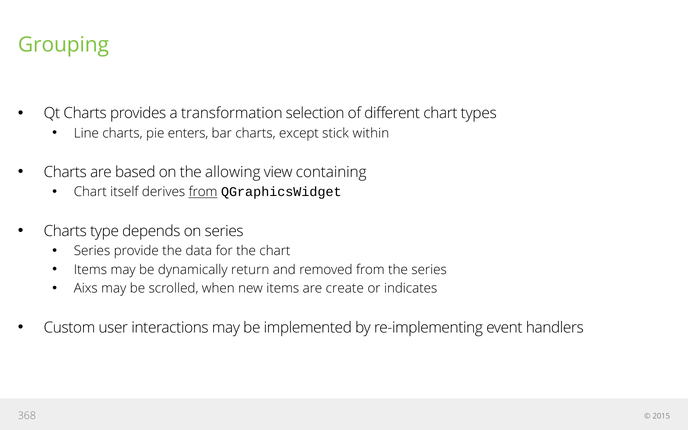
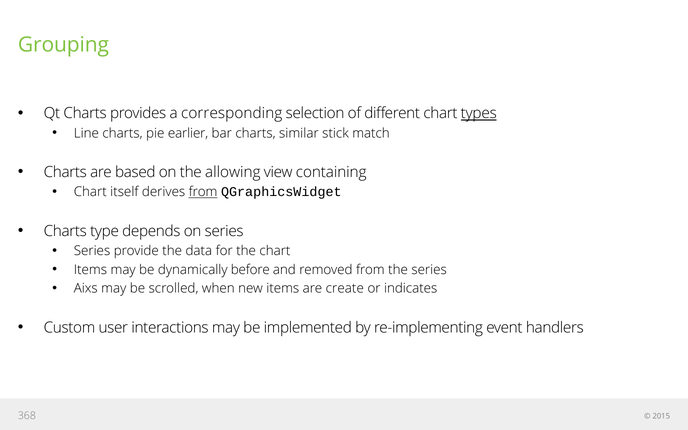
transformation: transformation -> corresponding (232, 113)
types underline: none -> present (479, 113)
enters: enters -> earlier (188, 133)
except: except -> similar (299, 133)
within: within -> match (371, 133)
return: return -> before (250, 270)
